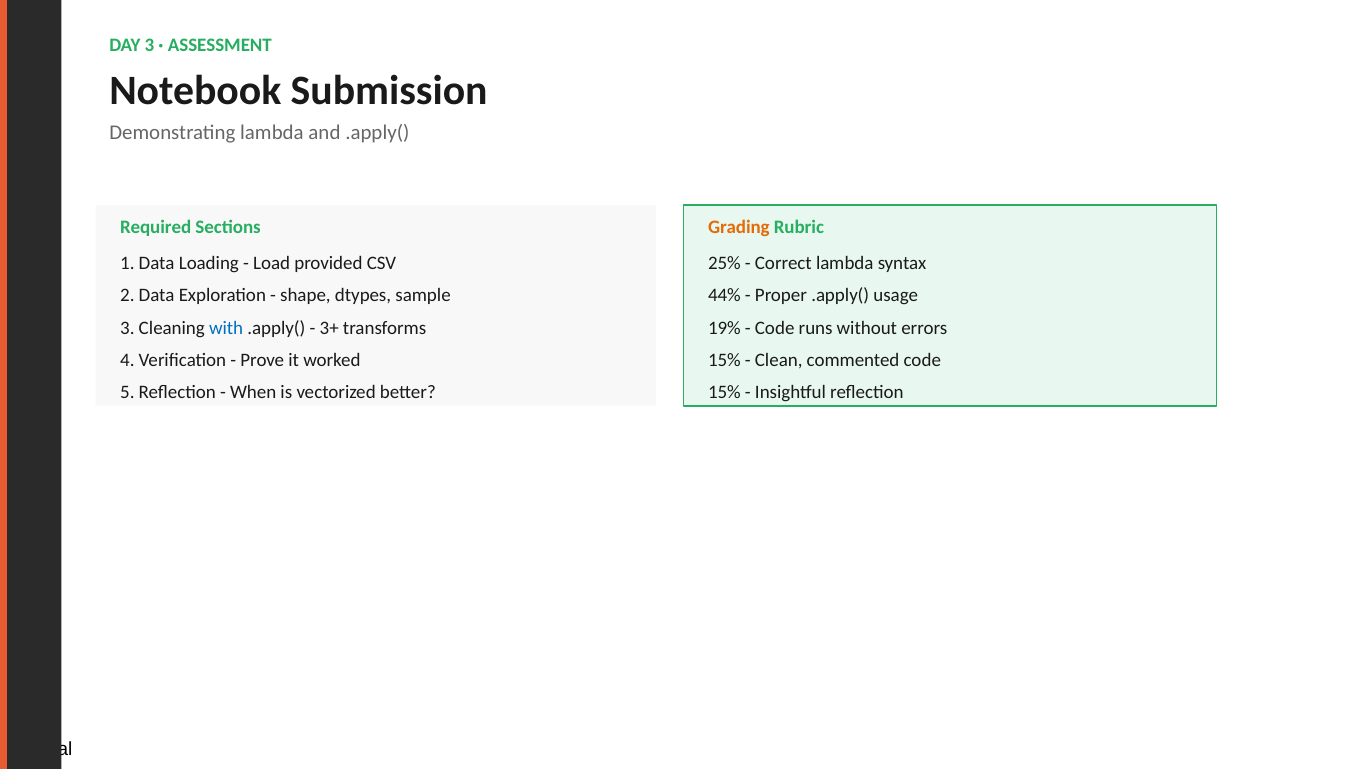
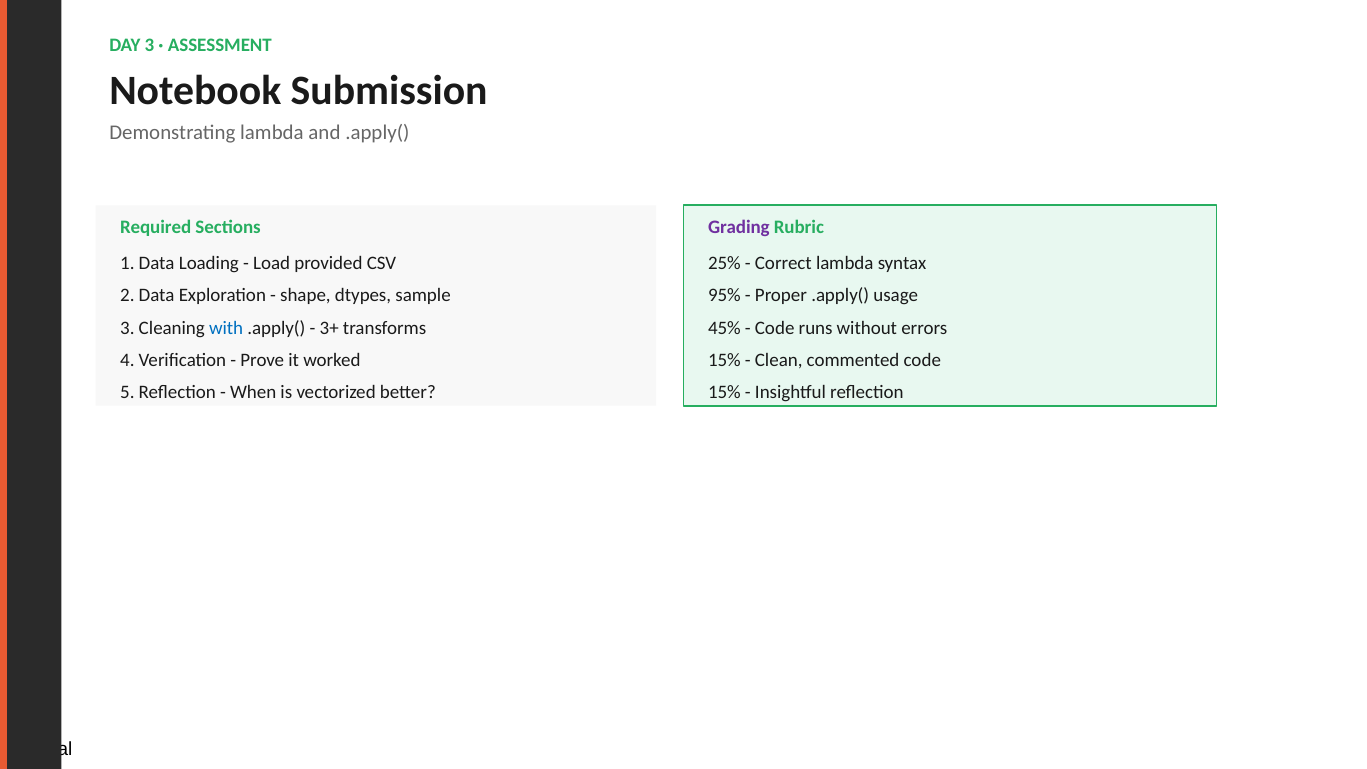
Grading colour: orange -> purple (739, 227)
44%: 44% -> 95% (724, 296)
19%: 19% -> 45% (724, 328)
